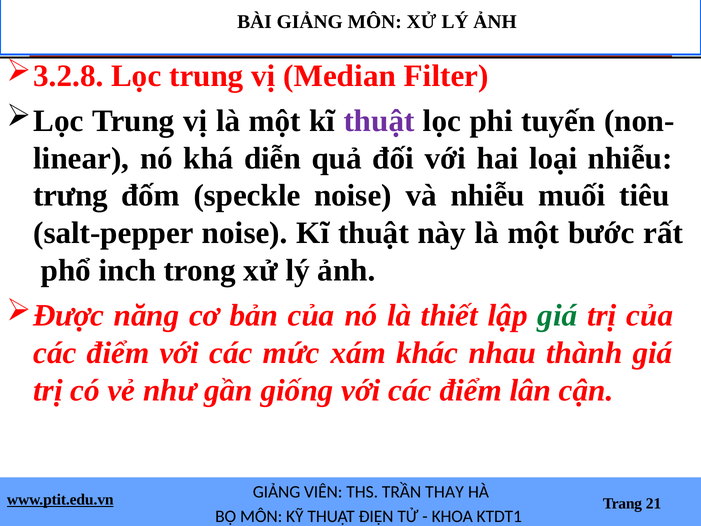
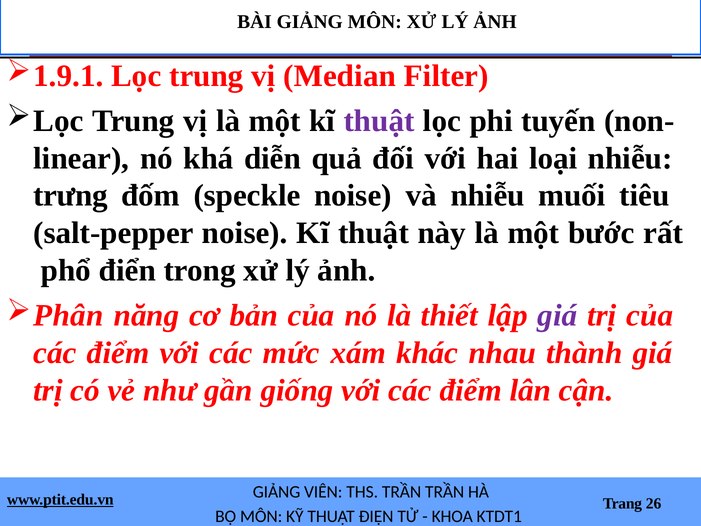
3.2.8: 3.2.8 -> 1.9.1 (68, 76)
inch: inch -> điển (127, 270)
Được: Được -> Phân (68, 315)
giá colour: green -> purple (557, 315)
TRẦN THAY: THAY -> TRẦN (445, 492)
21: 21 -> 26 (654, 503)
